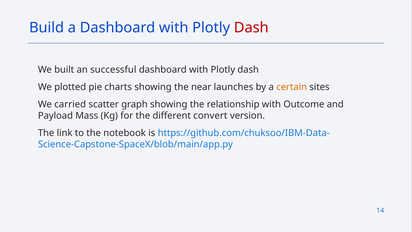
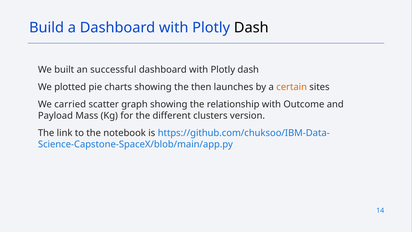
Dash colour: red -> black (251, 28)
near: near -> then (201, 87)
convert: convert -> clusters (210, 116)
